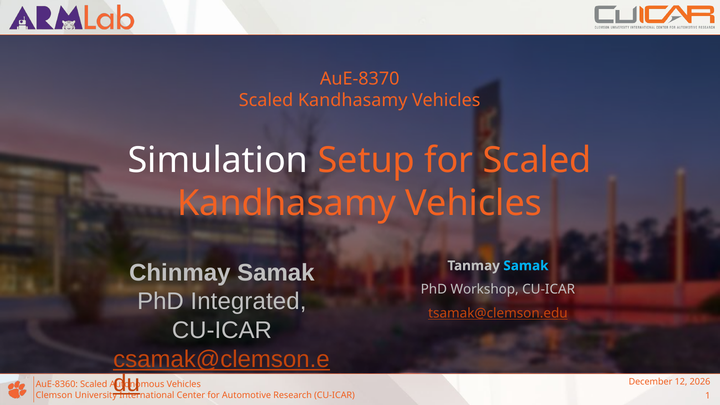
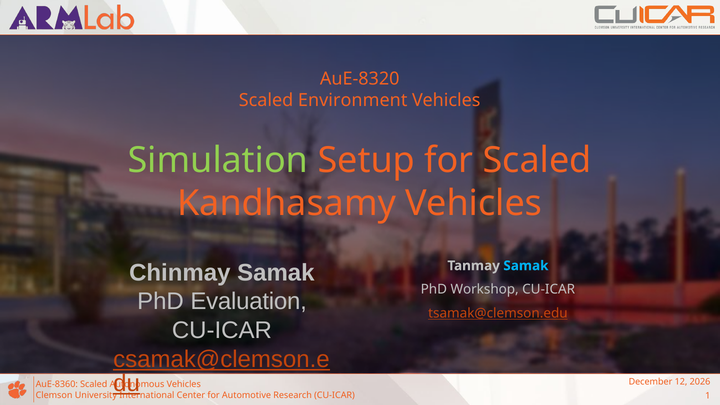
AuE-8370: AuE-8370 -> AuE-8320 (360, 79)
Kandhasamy: Kandhasamy -> Environment (353, 100)
Simulation colour: white -> light green (218, 160)
Integrated: Integrated -> Evaluation (249, 302)
